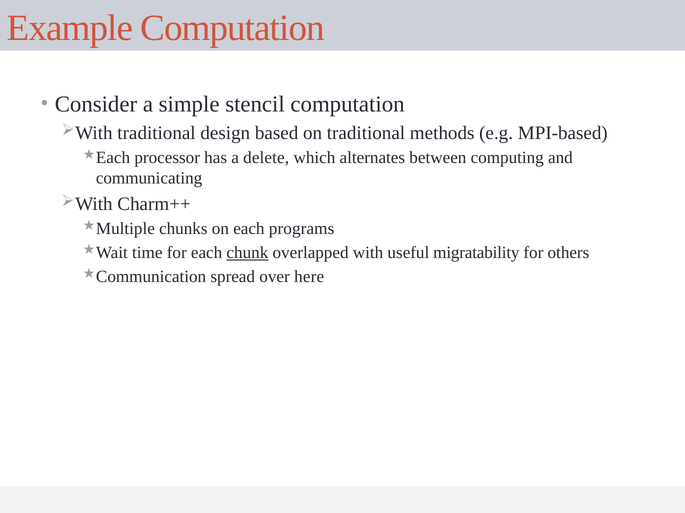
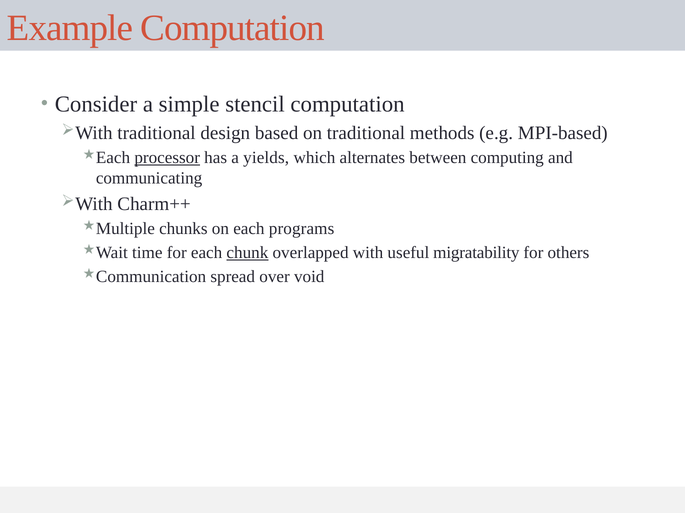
processor underline: none -> present (167, 158)
delete: delete -> yields (266, 158)
here: here -> void (309, 277)
